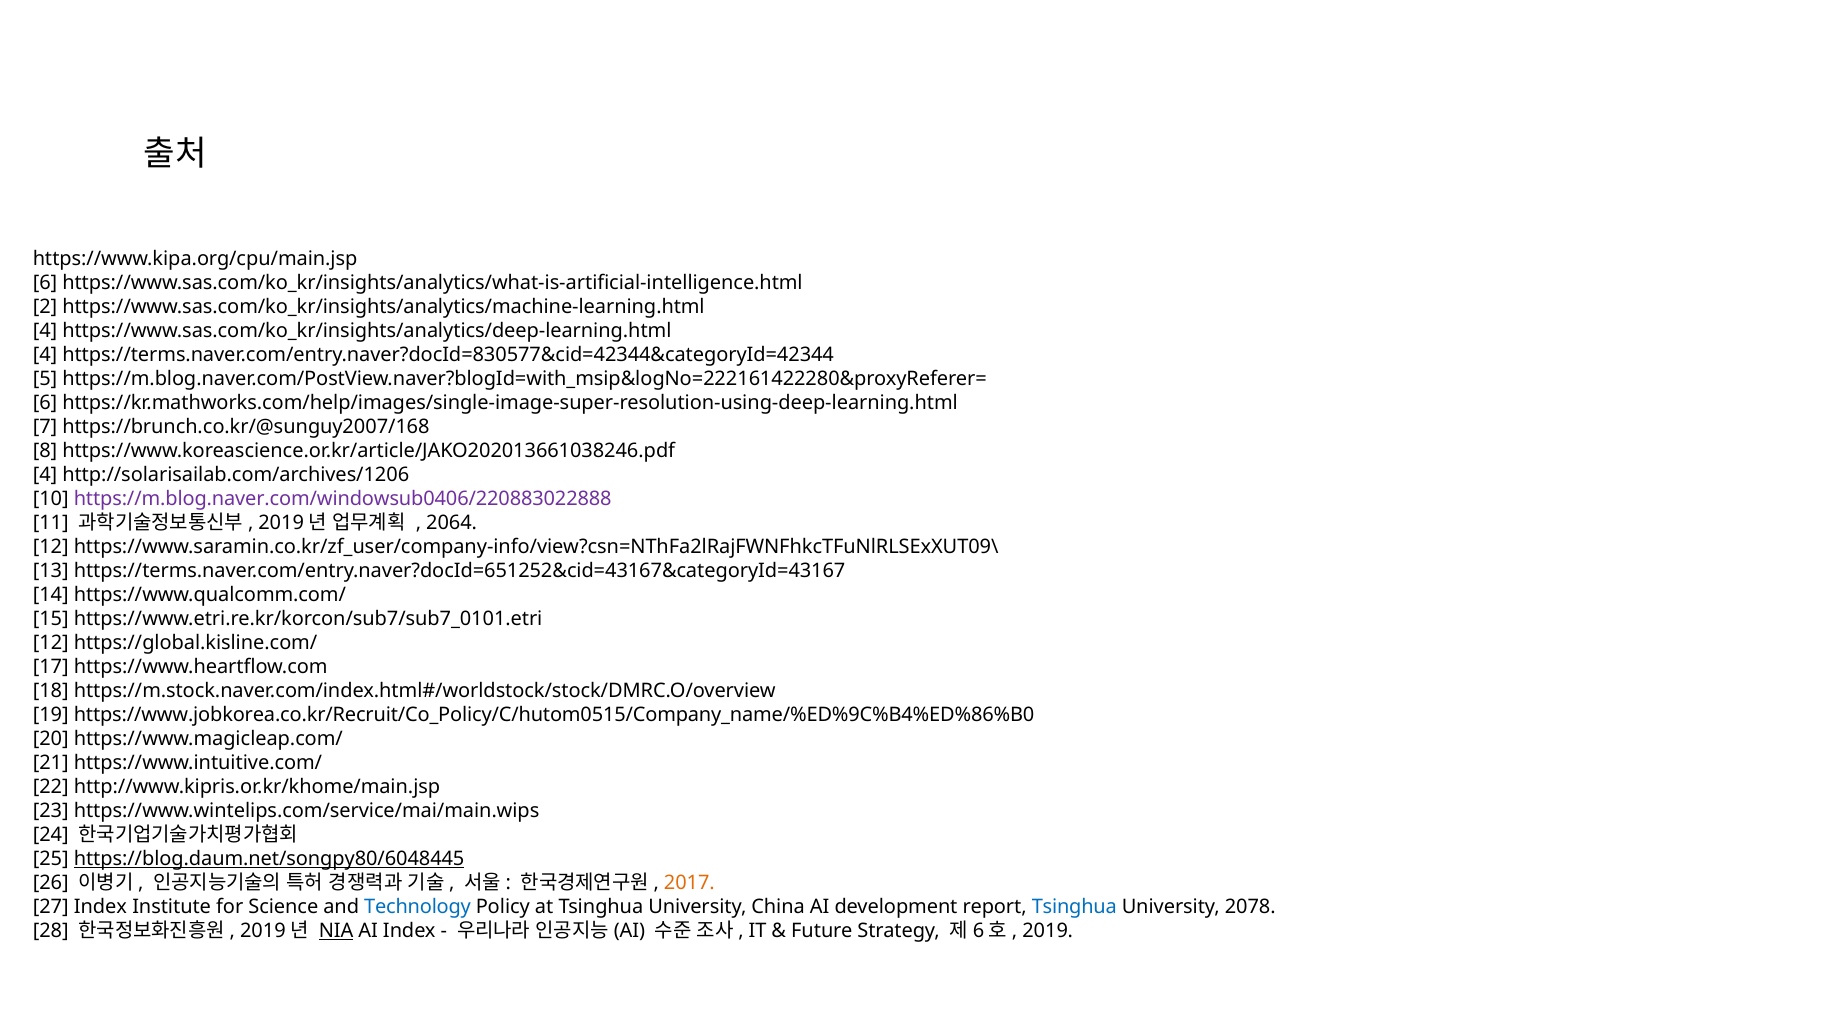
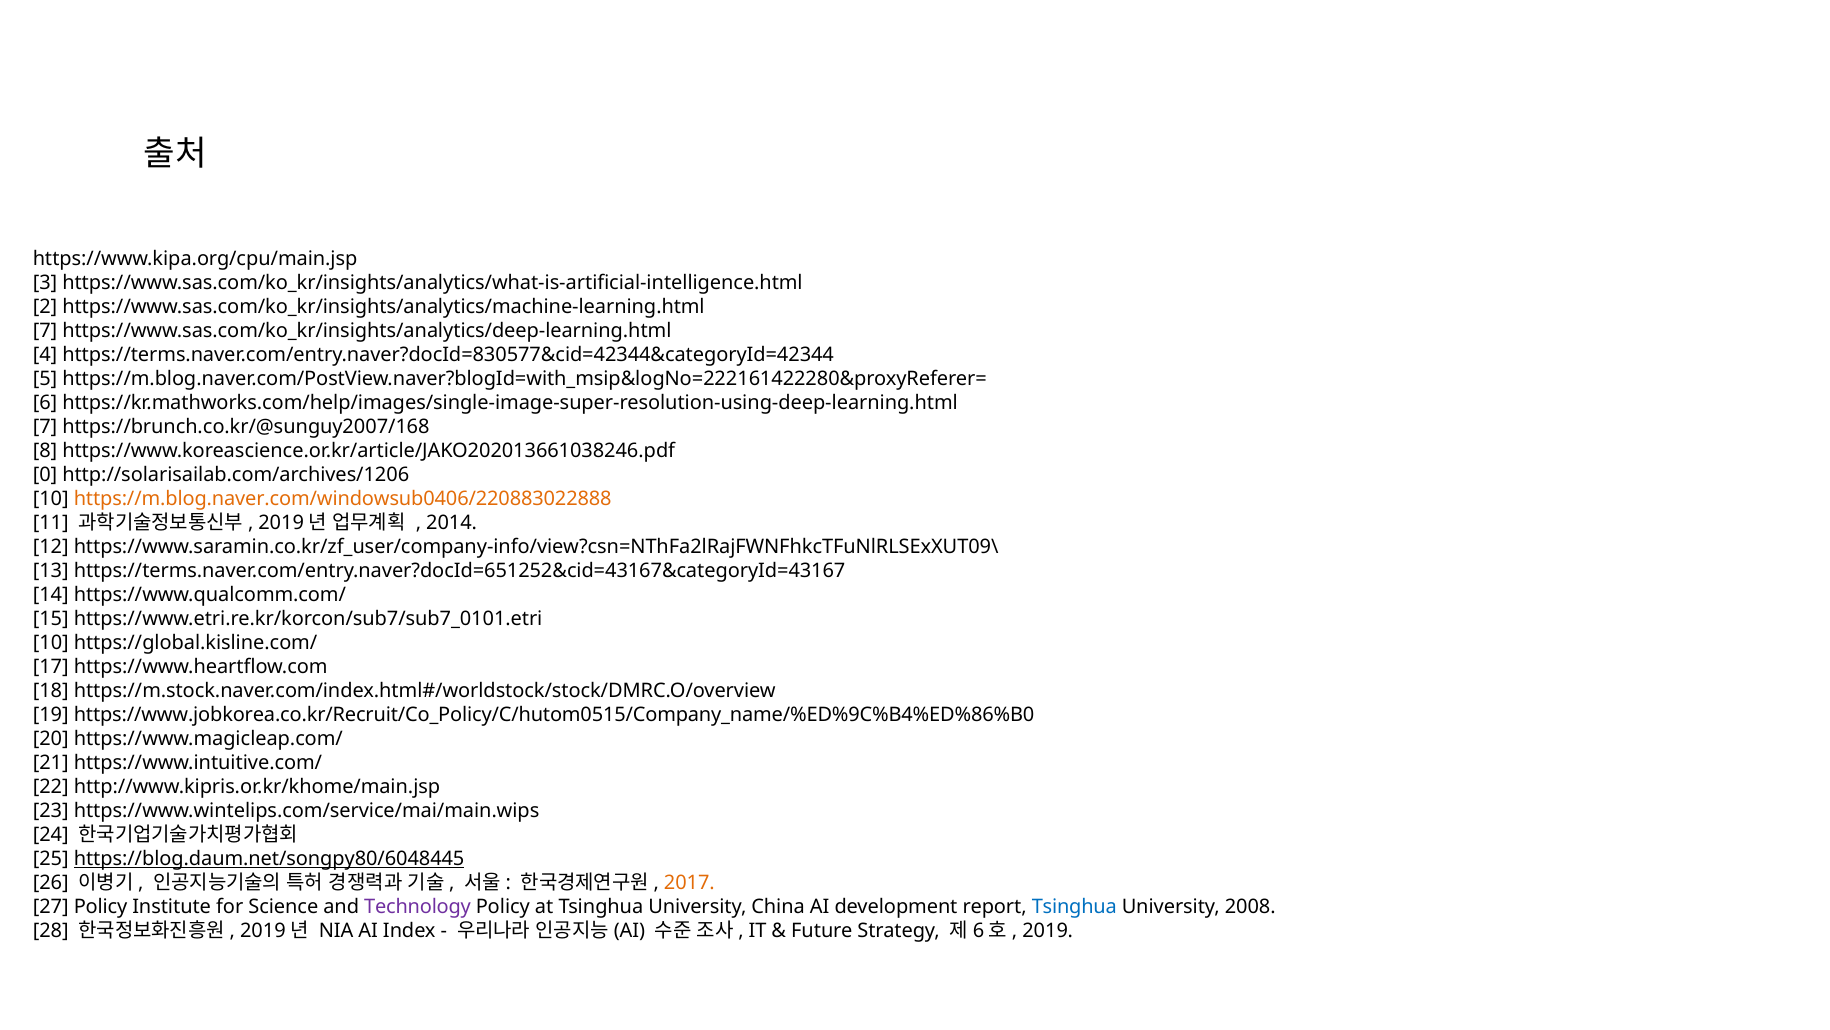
6: 6 -> 3 (45, 283)
4: 4 -> 7 (45, 331)
4: 4 -> 0 (45, 474)
https://m.blog.naver.com/windowsub0406/220883022888 colour: purple -> orange (343, 498)
2064: 2064 -> 2014 (452, 522)
12: 12 -> 10 (51, 642)
27 Index: Index -> Policy (101, 906)
Technology colour: blue -> purple (418, 906)
2078: 2078 -> 2008 (1250, 906)
NIA underline: present -> none (336, 930)
